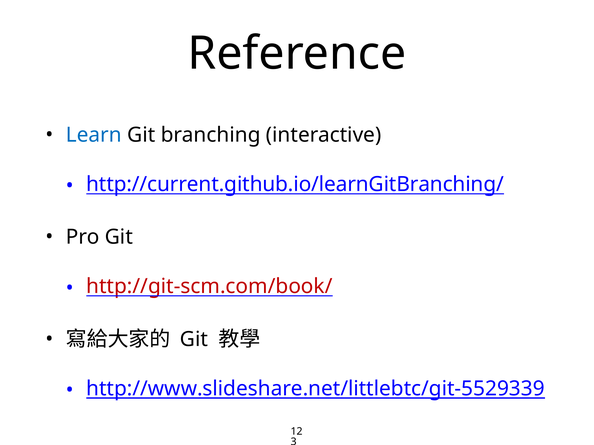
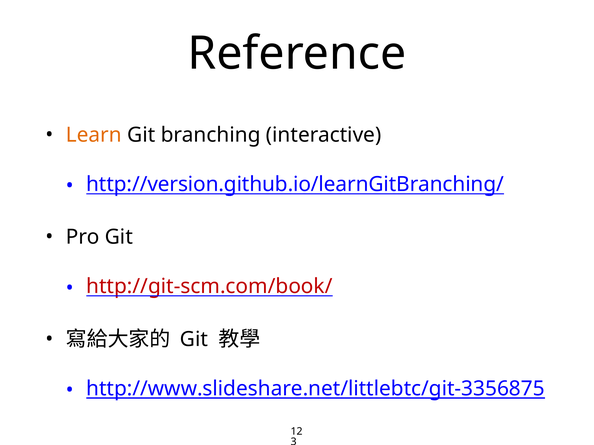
Learn colour: blue -> orange (94, 135)
http://current.github.io/learnGitBranching/: http://current.github.io/learnGitBranching/ -> http://version.github.io/learnGitBranching/ (295, 184)
http://www.slideshare.net/littlebtc/git-5529339: http://www.slideshare.net/littlebtc/git-5529339 -> http://www.slideshare.net/littlebtc/git-3356875 (315, 389)
